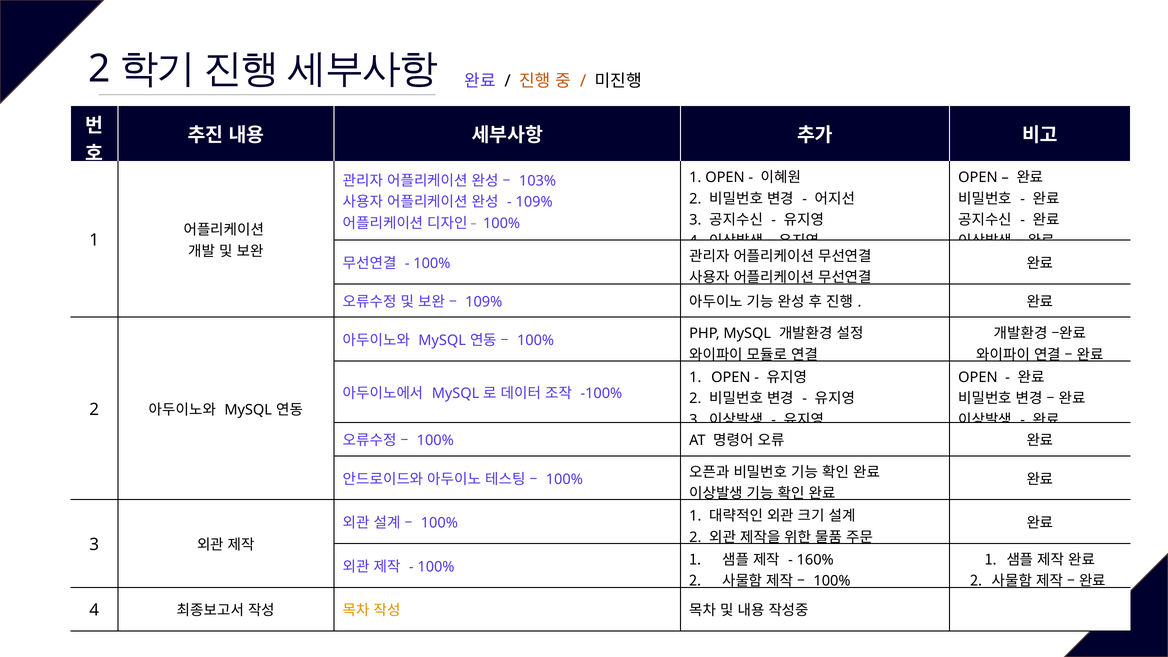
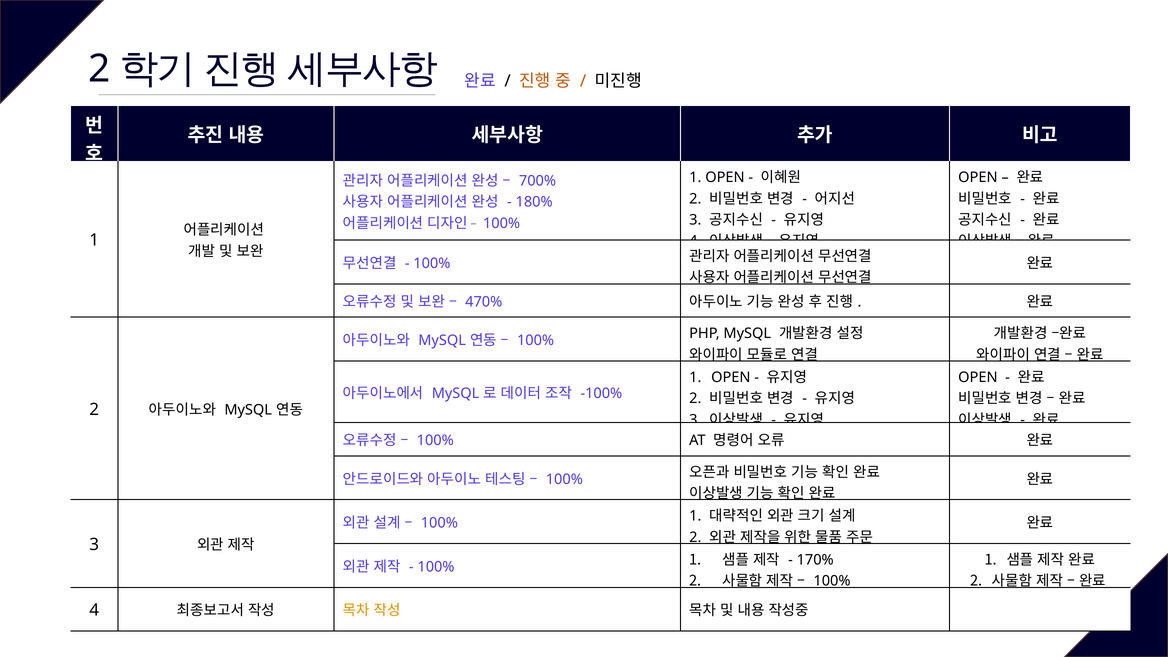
103%: 103% -> 700% (537, 181)
109%: 109% -> 180% (534, 202)
109%: 109% -> 470% (484, 302)
160%: 160% -> 170% (815, 560)
